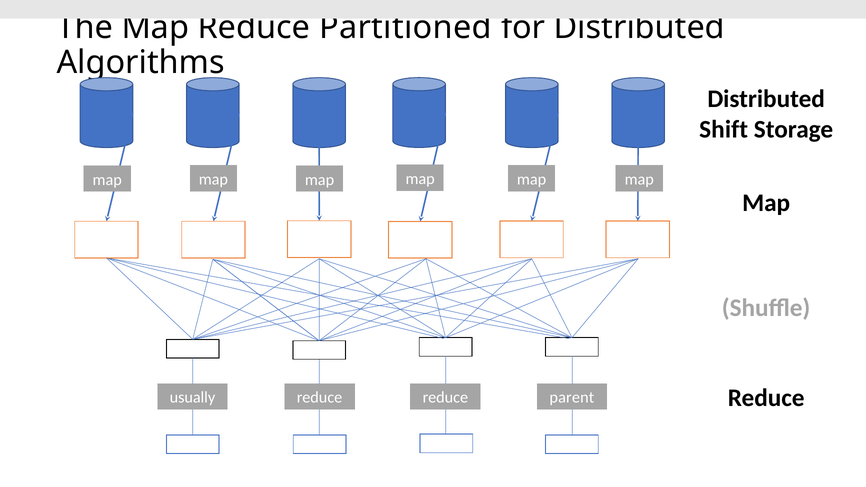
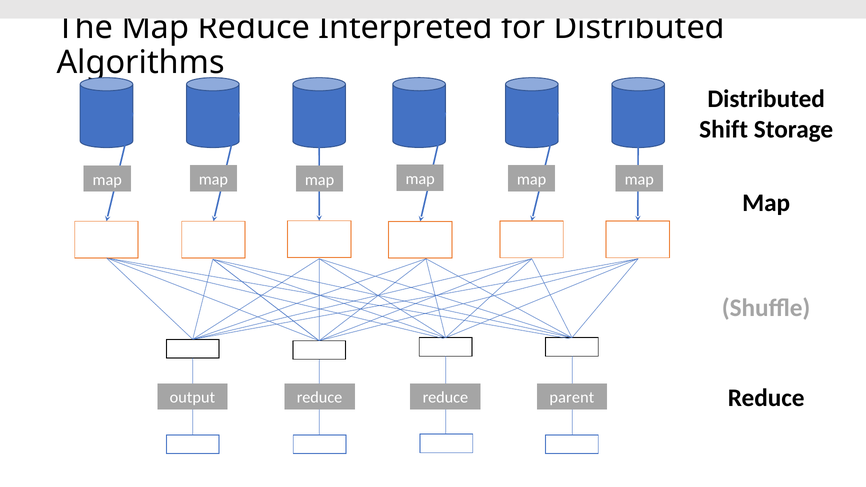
Partitioned: Partitioned -> Interpreted (406, 28)
usually: usually -> output (192, 398)
